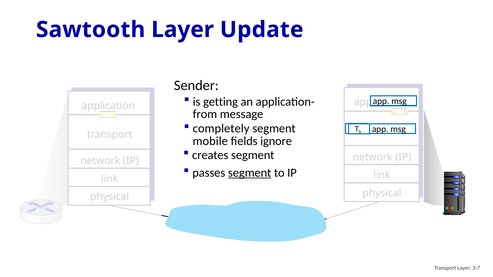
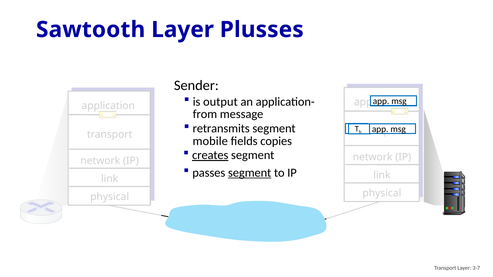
Update: Update -> Plusses (262, 30)
getting: getting -> output (220, 102)
completely: completely -> retransmits (221, 129)
ignore: ignore -> copies (276, 141)
creates underline: none -> present (210, 155)
